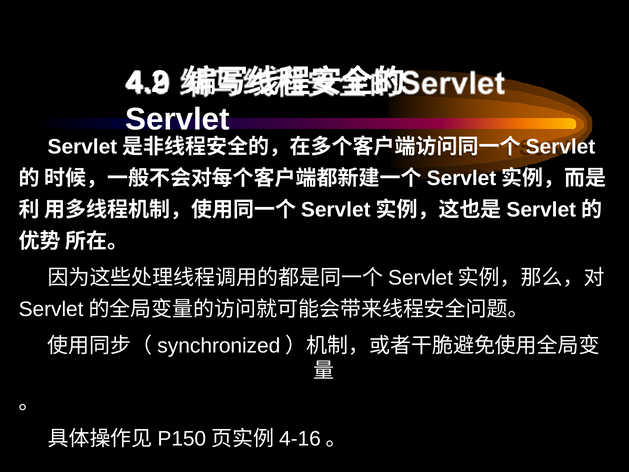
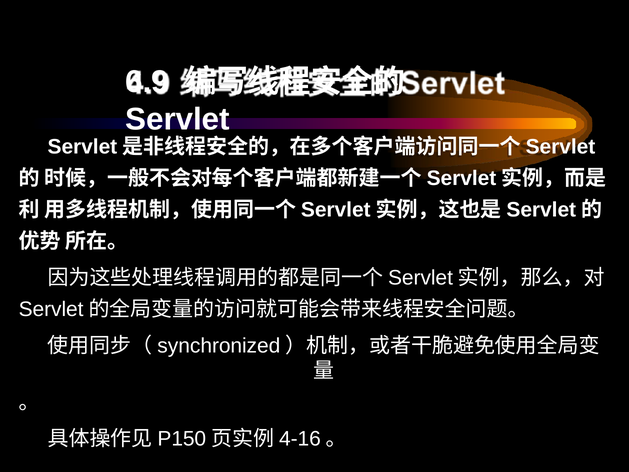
4.2: 4.2 -> 6.9 (147, 82)
